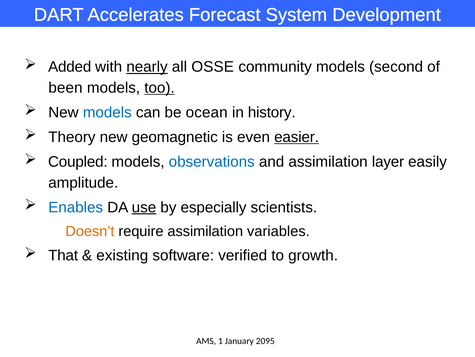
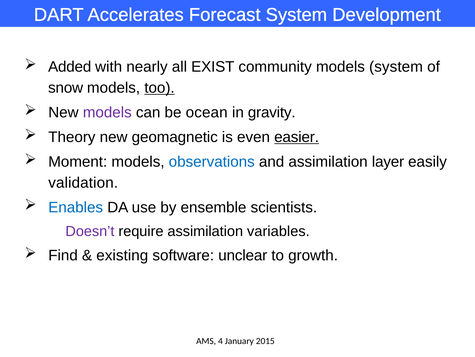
nearly underline: present -> none (147, 67)
OSSE: OSSE -> EXIST (213, 67)
models second: second -> system (396, 67)
been: been -> snow (66, 88)
models colour: blue -> purple (107, 112)
history: history -> gravity (272, 112)
Coupled: Coupled -> Moment (78, 161)
amplitude: amplitude -> validation (83, 182)
use underline: present -> none (144, 207)
especially: especially -> ensemble (214, 207)
Doesn’t colour: orange -> purple (90, 231)
That: That -> Find (63, 255)
verified: verified -> unclear (243, 255)
1: 1 -> 4 (220, 340)
2095: 2095 -> 2015 (265, 340)
